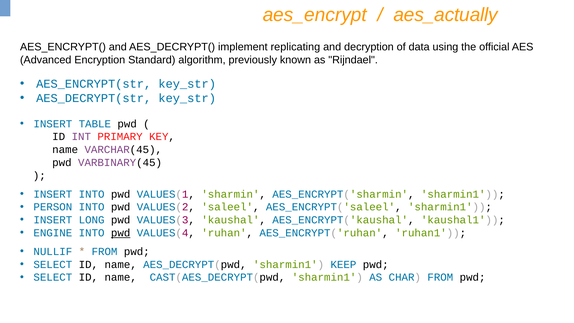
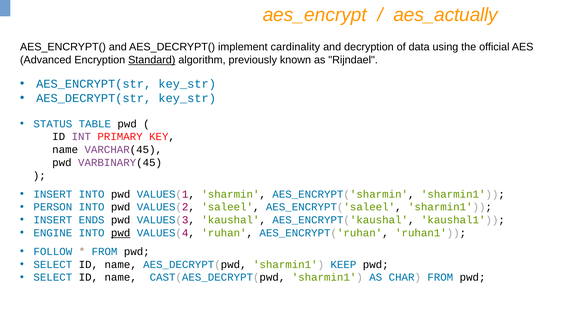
replicating: replicating -> cardinality (295, 47)
Standard underline: none -> present (152, 60)
INSERT: INSERT -> STATUS (53, 124)
LONG: LONG -> ENDS (92, 220)
NULLIF: NULLIF -> FOLLOW (53, 251)
